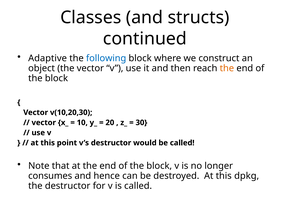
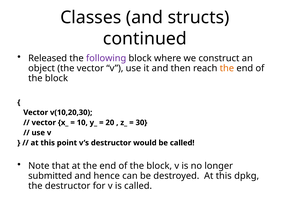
Adaptive: Adaptive -> Released (48, 58)
following colour: blue -> purple (106, 58)
consumes: consumes -> submitted (50, 176)
